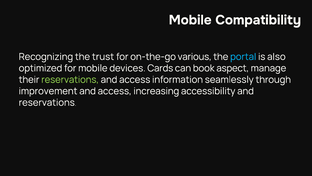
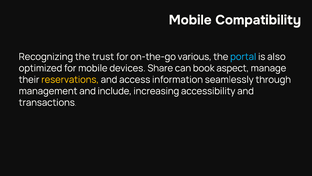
Cards: Cards -> Share (160, 68)
reservations colour: light green -> yellow (70, 79)
improvement: improvement -> management (48, 91)
access: access -> include (115, 91)
reservations: reservations -> transactions (47, 102)
